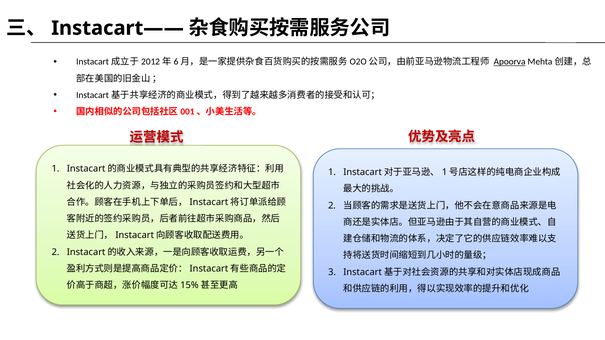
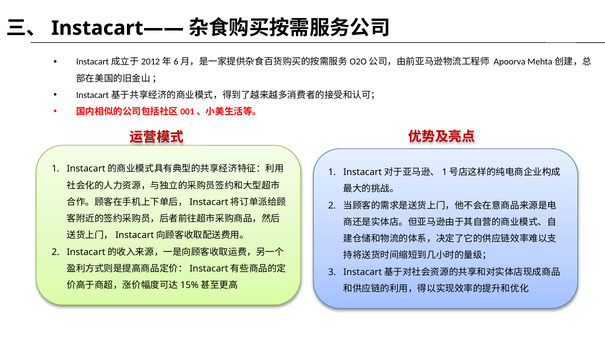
Apoorva underline: present -> none (510, 62)
